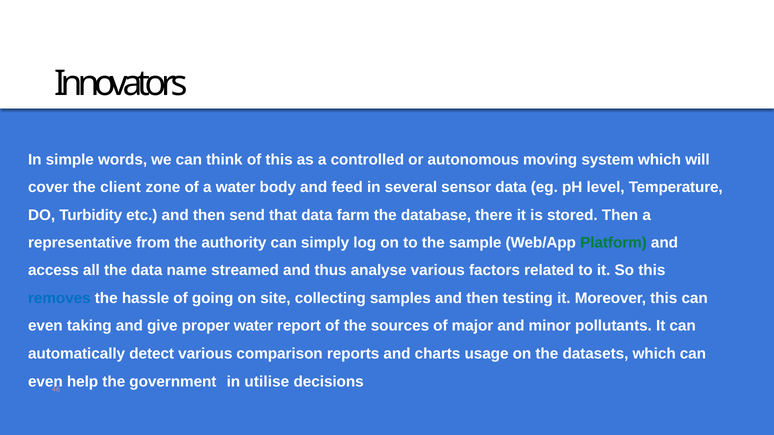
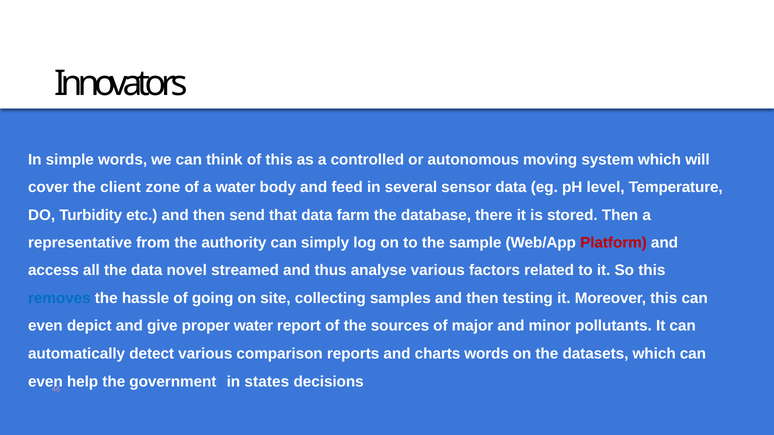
Platform colour: green -> red (613, 243)
name: name -> novel (187, 271)
taking: taking -> depict (89, 326)
charts usage: usage -> words (487, 354)
utilise: utilise -> states (267, 382)
